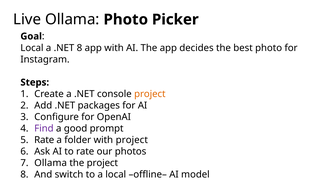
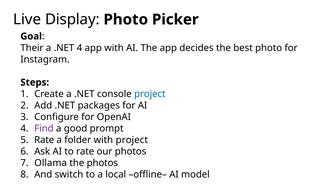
Live Ollama: Ollama -> Display (72, 20)
Local: Local -> Their (32, 48)
.NET 8: 8 -> 4 (79, 48)
project colour: orange -> blue (150, 94)
the project: project -> photos (102, 163)
